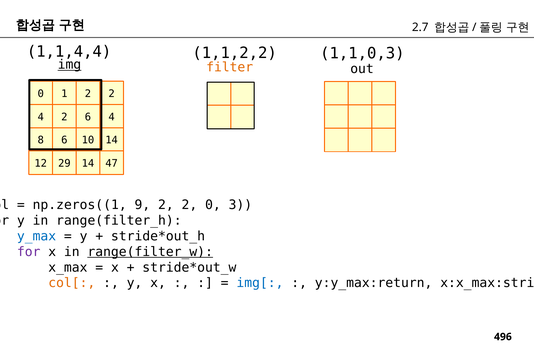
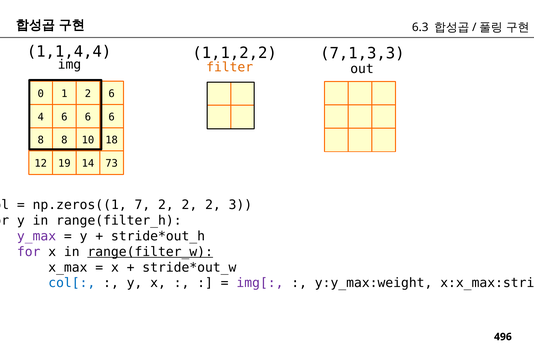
2.7: 2.7 -> 6.3 (420, 27)
1,1,0,3: 1,1,0,3 -> 7,1,3,3 (362, 53)
img underline: present -> none (69, 65)
1 2 2: 2 -> 6 (112, 94)
4 2: 2 -> 6 (64, 117)
4: 4 -> 6 (112, 117)
8 6: 6 -> 8 (64, 140)
10 14: 14 -> 18 (112, 140)
29: 29 -> 19 (64, 163)
47: 47 -> 73 (112, 163)
9: 9 -> 7 (142, 205)
2 2 0: 0 -> 2 (213, 205)
y_max colour: blue -> purple (37, 236)
col[ colour: orange -> blue (72, 283)
img[ colour: blue -> purple (260, 283)
y:y_max:return: y:y_max:return -> y:y_max:weight (374, 283)
